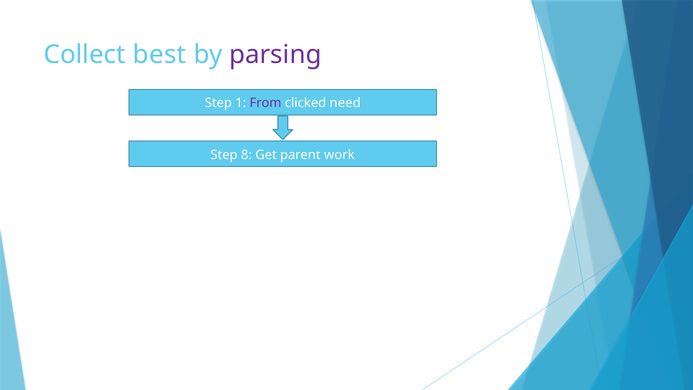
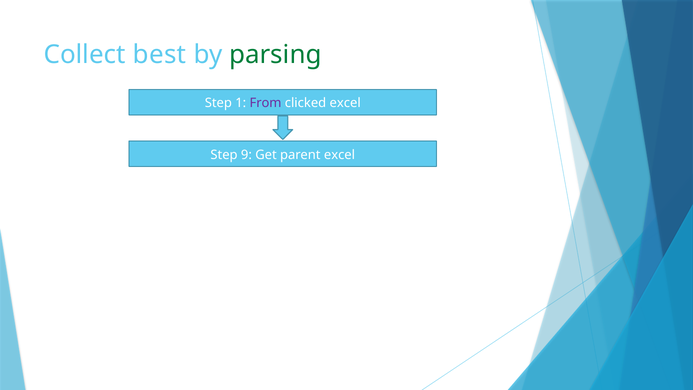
parsing colour: purple -> green (275, 55)
clicked need: need -> excel (345, 103)
8: 8 -> 9 (246, 155)
parent work: work -> excel (339, 155)
